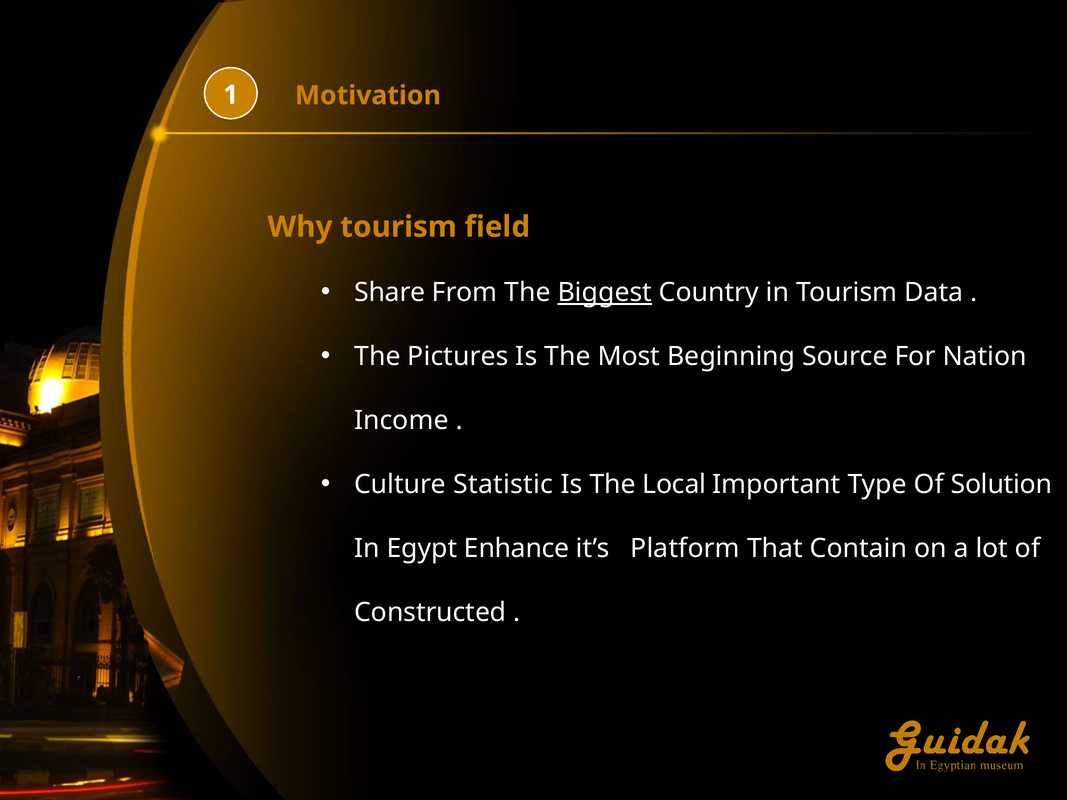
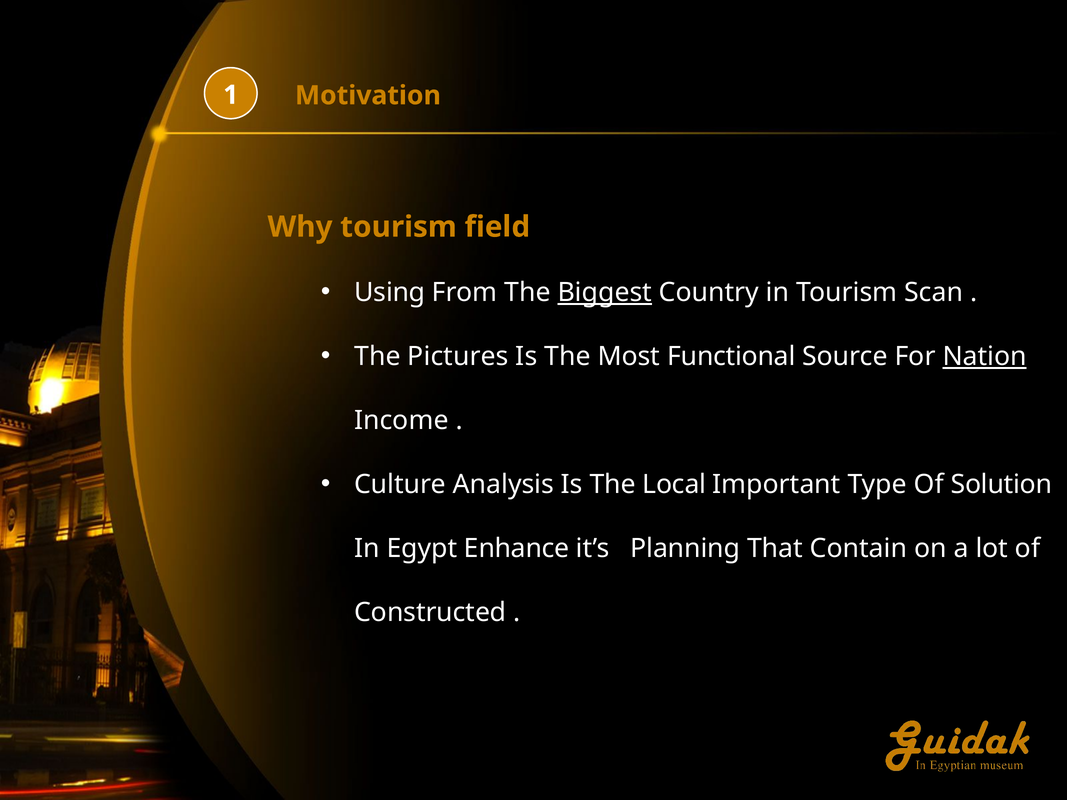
Share: Share -> Using (390, 293)
Data: Data -> Scan (934, 293)
Beginning: Beginning -> Functional (731, 357)
Nation underline: none -> present (985, 357)
Statistic: Statistic -> Analysis (503, 485)
Platform: Platform -> Planning (685, 549)
